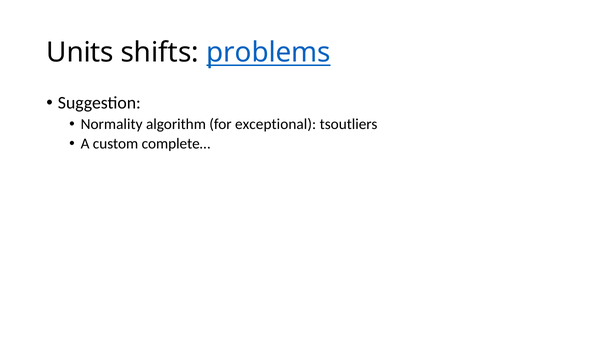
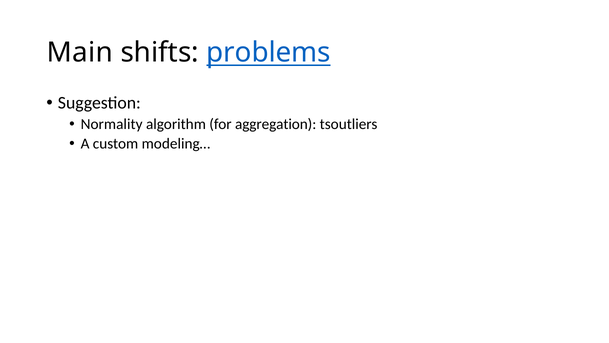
Units: Units -> Main (80, 52)
exceptional: exceptional -> aggregation (276, 124)
complete…: complete… -> modeling… (176, 144)
